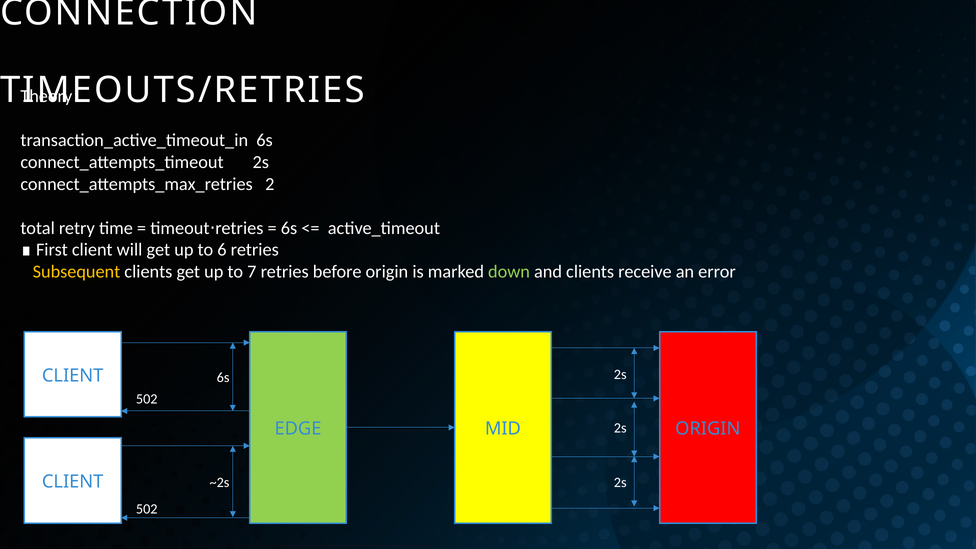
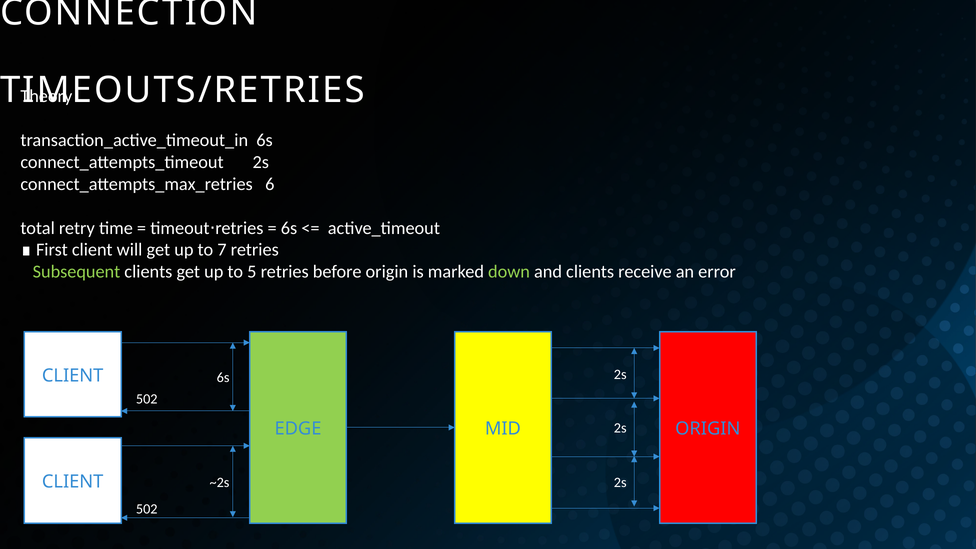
2: 2 -> 6 (270, 184)
6: 6 -> 7 (222, 250)
Subsequent colour: yellow -> light green (77, 272)
7: 7 -> 5 (252, 272)
